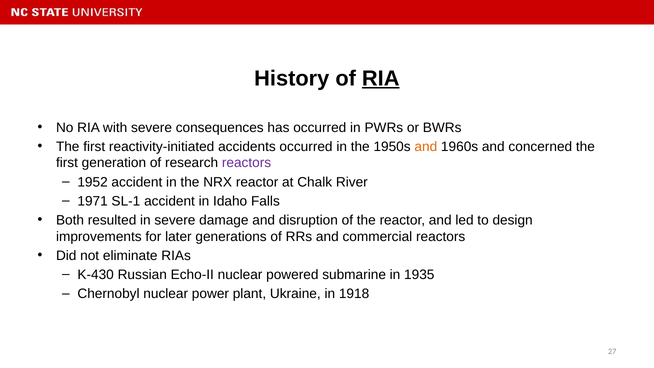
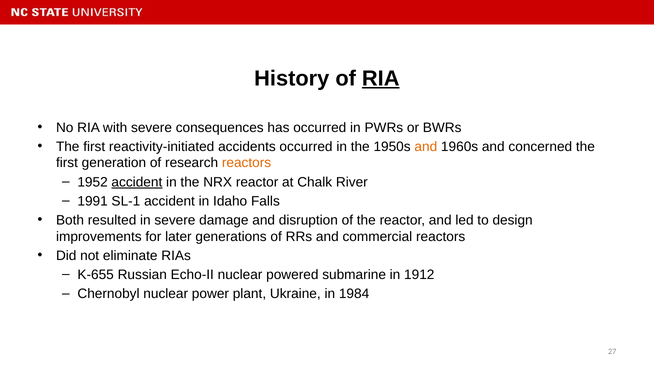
reactors colour: purple -> orange (247, 163)
accident underline: none -> present (137, 182)
1971: 1971 -> 1991 (93, 201)
K-430: K-430 -> K-655 (96, 275)
1935: 1935 -> 1912 (419, 275)
1918: 1918 -> 1984 (354, 294)
